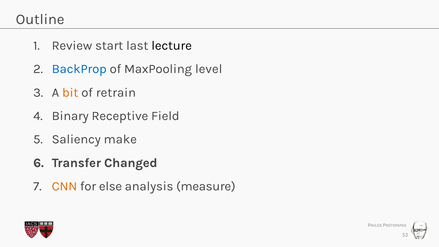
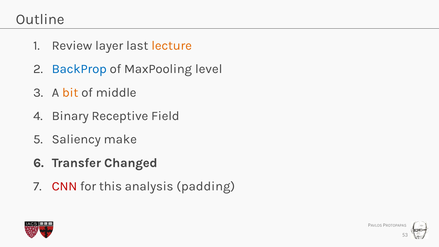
start: start -> layer (109, 46)
lecture colour: black -> orange (172, 46)
retrain: retrain -> middle (116, 92)
CNN colour: orange -> red (64, 186)
else: else -> this (110, 186)
measure: measure -> padding (206, 186)
